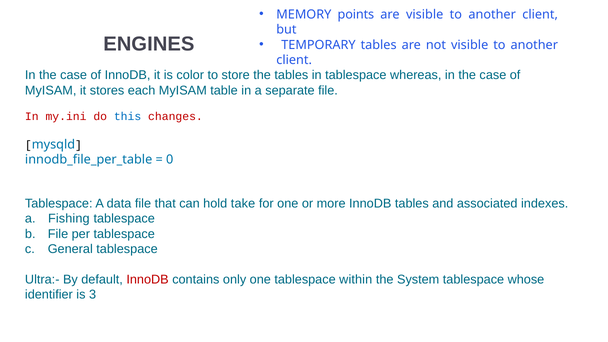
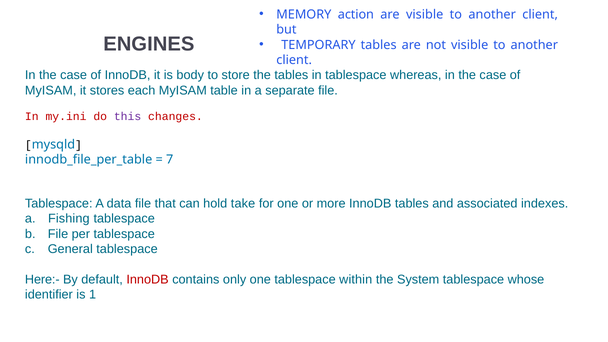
points: points -> action (356, 15)
color: color -> body (190, 75)
this colour: blue -> purple (128, 116)
0: 0 -> 7 (170, 160)
Ultra:-: Ultra:- -> Here:- (42, 280)
3: 3 -> 1 (93, 295)
